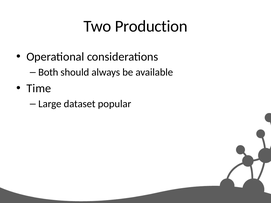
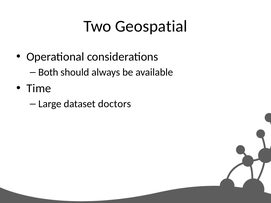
Production: Production -> Geospatial (151, 26)
popular: popular -> doctors (114, 104)
